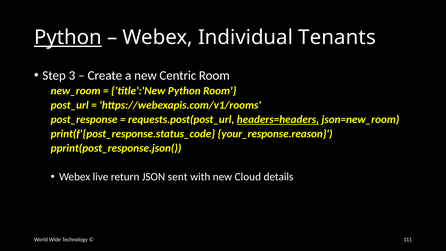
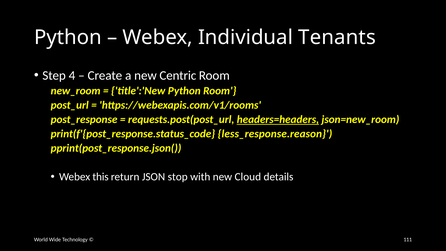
Python underline: present -> none (68, 37)
3: 3 -> 4 (72, 75)
your_response.reason: your_response.reason -> less_response.reason (275, 134)
live: live -> this (101, 177)
sent: sent -> stop (178, 177)
